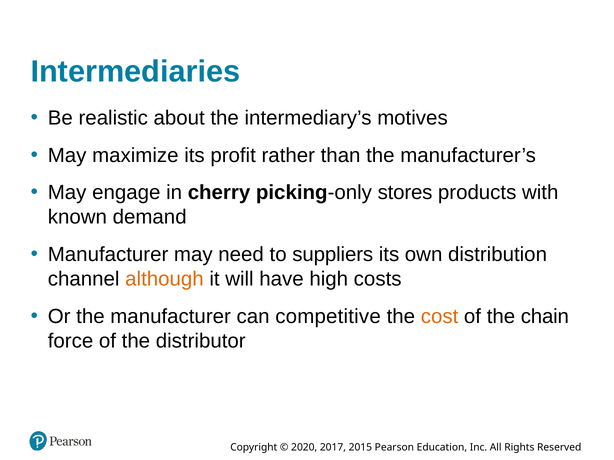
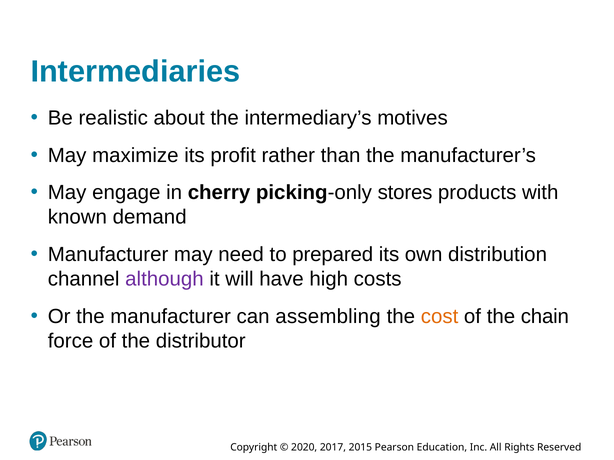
suppliers: suppliers -> prepared (333, 255)
although colour: orange -> purple (164, 279)
competitive: competitive -> assembling (328, 317)
